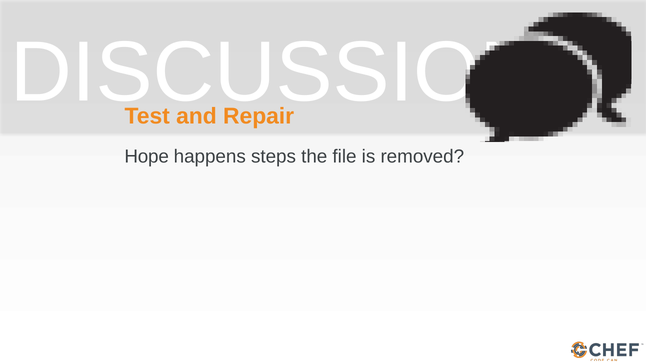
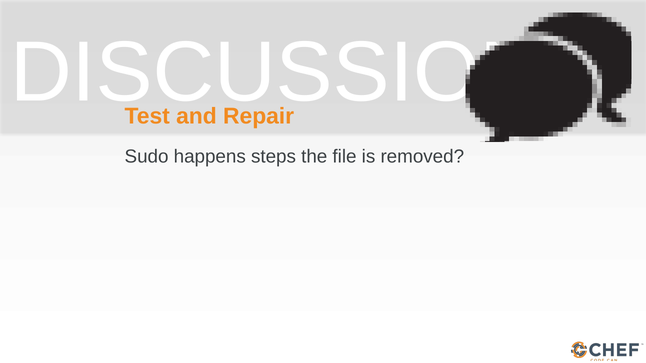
Hope: Hope -> Sudo (147, 157)
